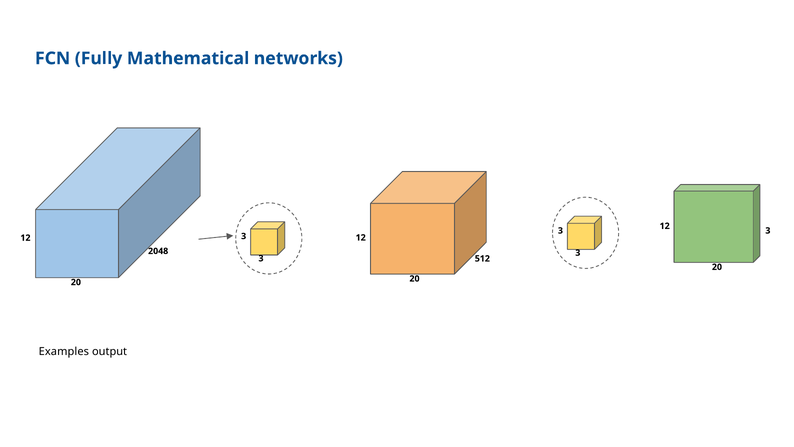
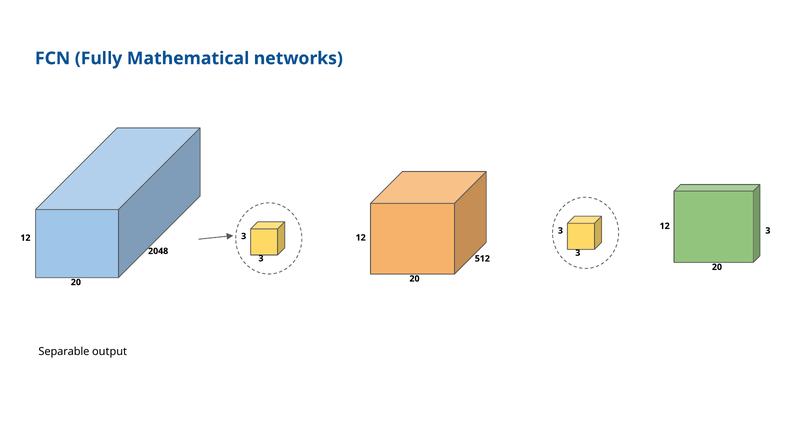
Examples: Examples -> Separable (64, 351)
